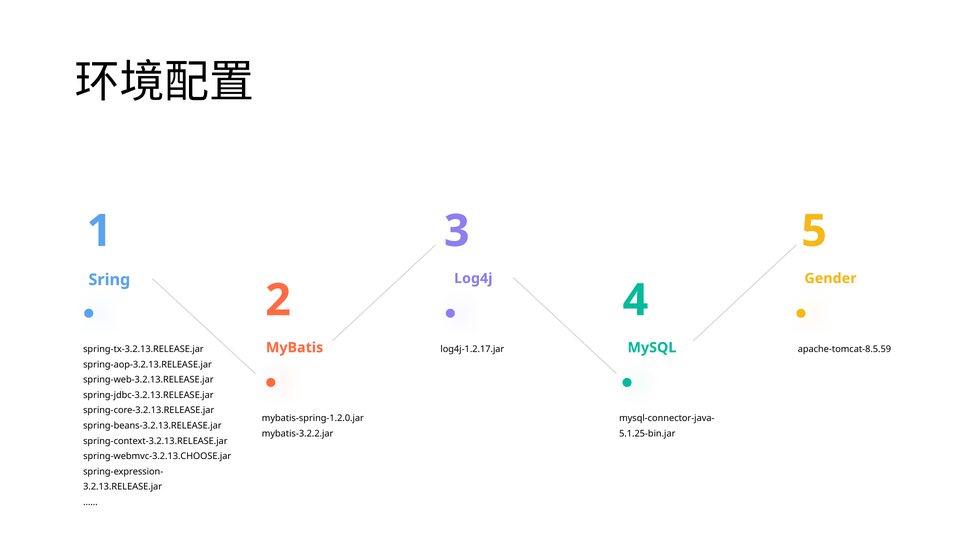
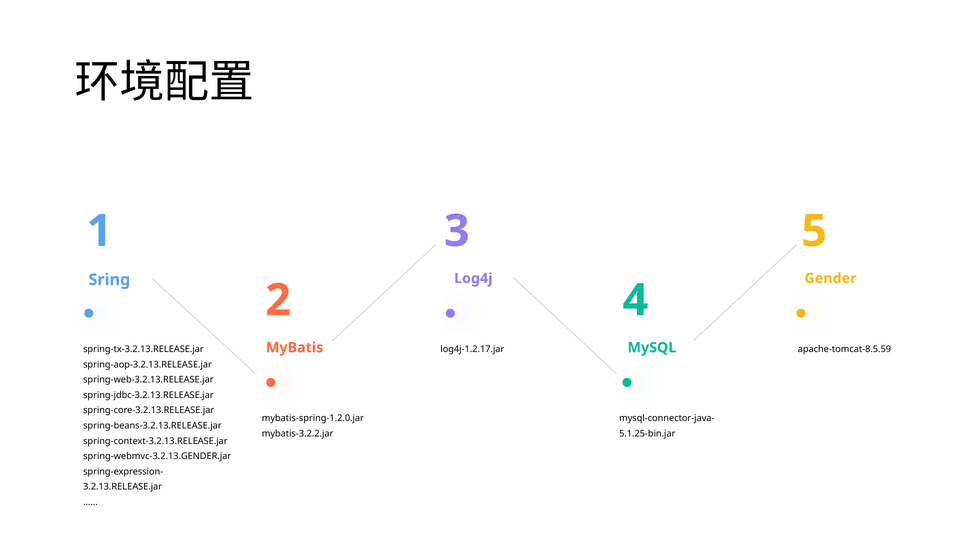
spring-webmvc-3.2.13.CHOOSE.jar: spring-webmvc-3.2.13.CHOOSE.jar -> spring-webmvc-3.2.13.GENDER.jar (157, 456)
